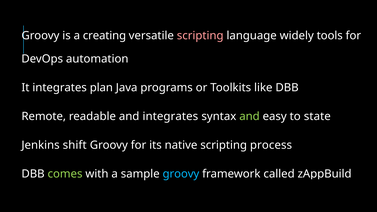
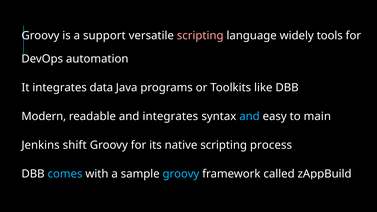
creating: creating -> support (104, 36)
plan: plan -> data (101, 88)
Remote: Remote -> Modern (44, 116)
and colour: light green -> light blue (249, 116)
state: state -> main (317, 116)
comes colour: light green -> light blue (65, 174)
